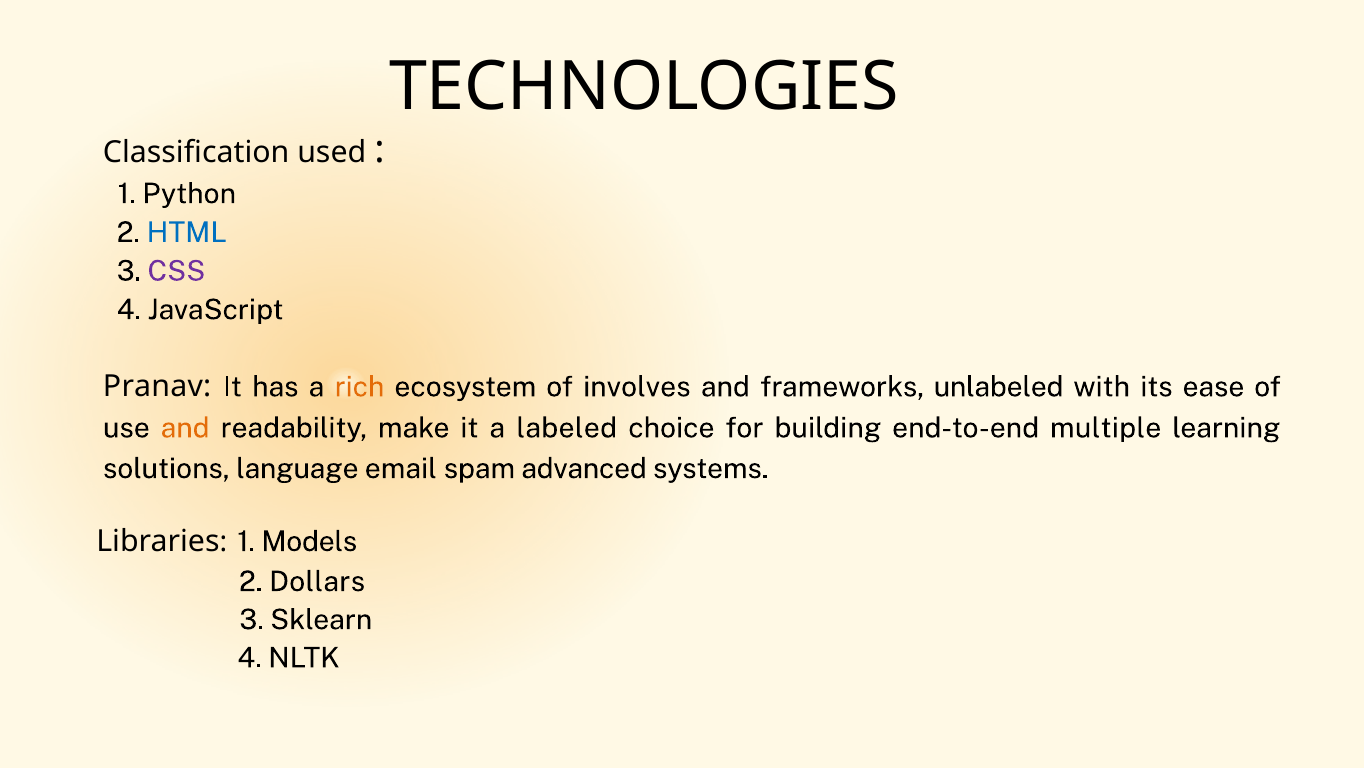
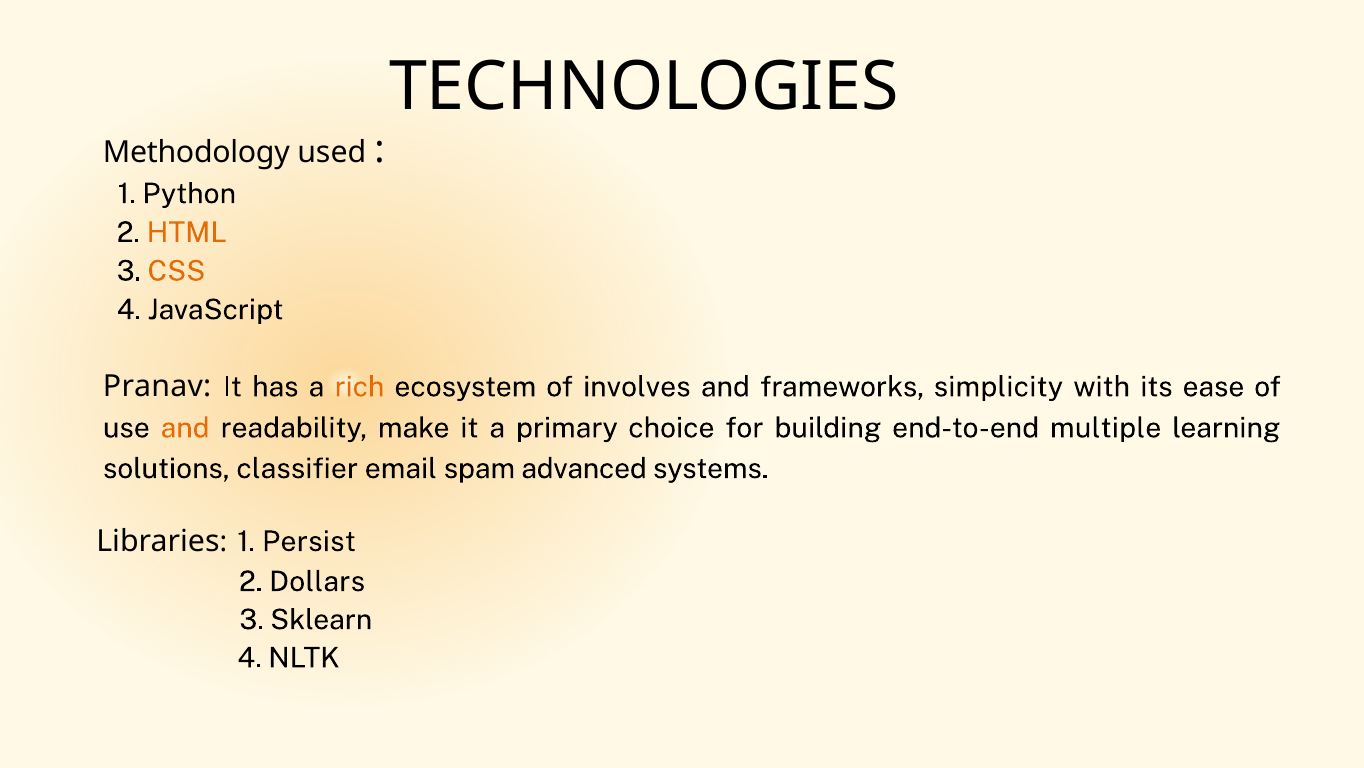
Classification: Classification -> Methodology (196, 152)
HTML colour: blue -> orange (187, 232)
CSS colour: purple -> orange (176, 271)
unlabeled: unlabeled -> simplicity (998, 387)
labeled: labeled -> primary (567, 428)
language: language -> classifier (297, 468)
Models: Models -> Persist (309, 541)
